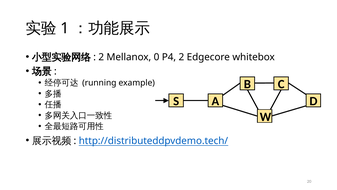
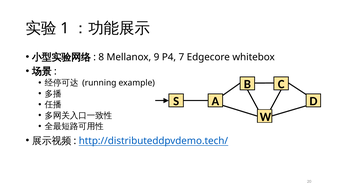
2: 2 -> 8 (101, 57)
0: 0 -> 9 (157, 57)
P4 2: 2 -> 7 (181, 57)
